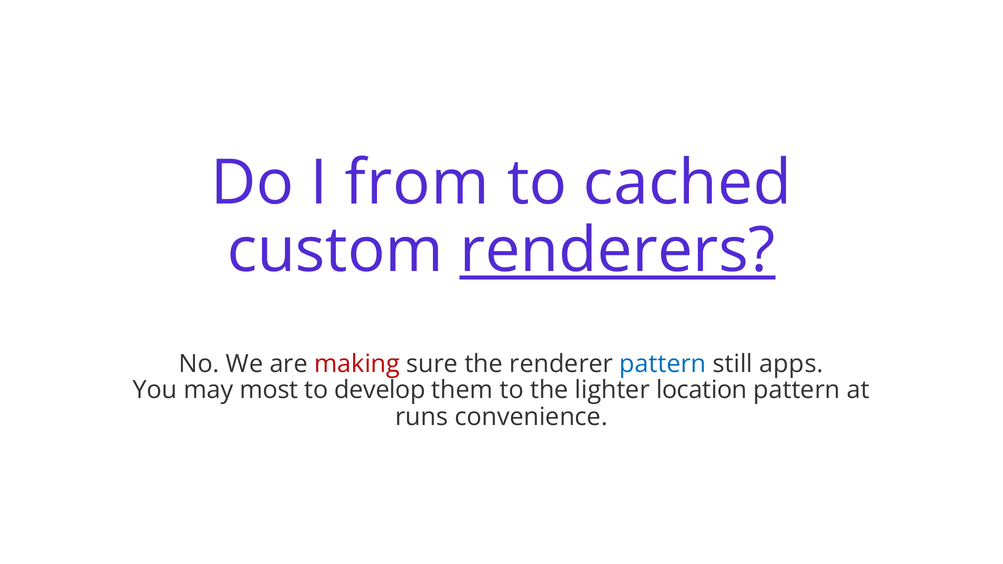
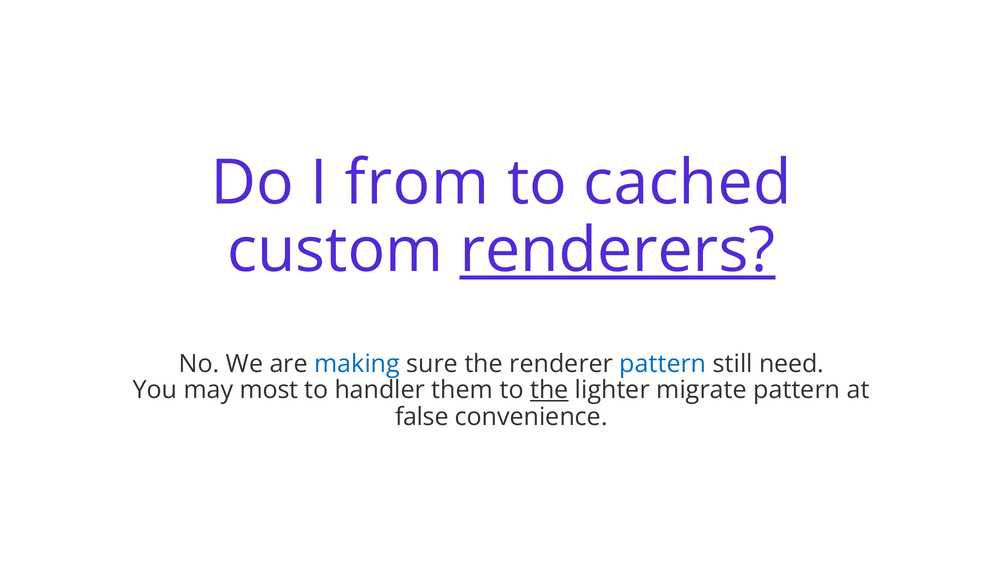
making colour: red -> blue (357, 364)
apps: apps -> need (791, 364)
develop: develop -> handler (380, 390)
the underline: none -> present (549, 390)
location: location -> migrate (702, 390)
runs: runs -> false (422, 417)
